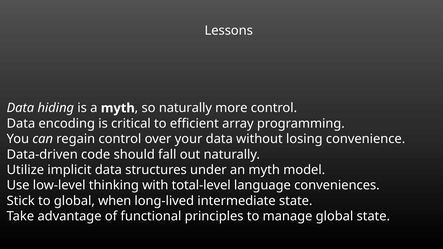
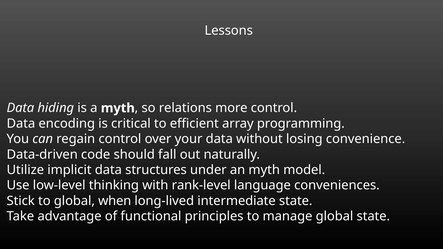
so naturally: naturally -> relations (185, 108)
total-level: total-level -> rank-level (201, 185)
